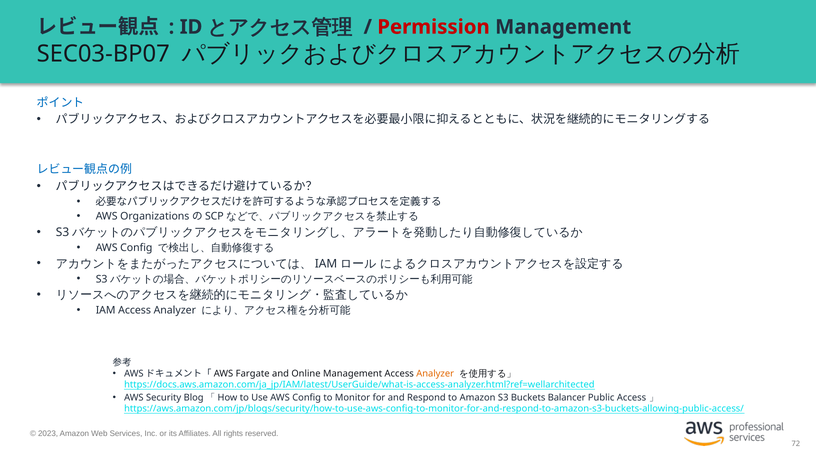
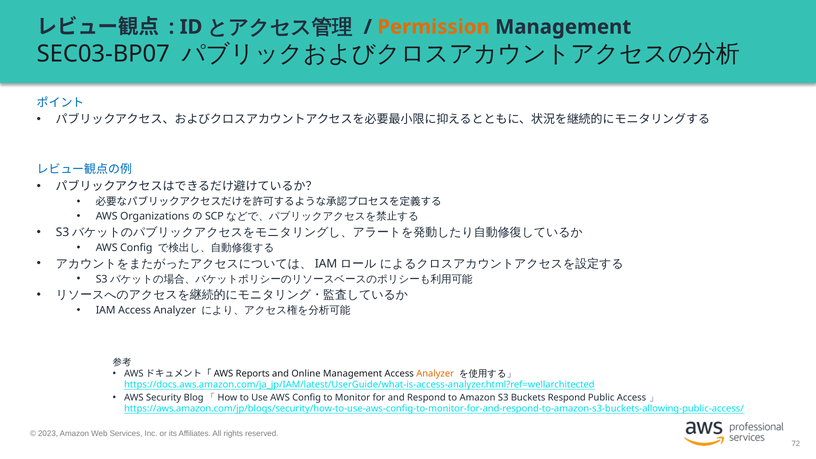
Permission colour: red -> orange (434, 27)
Fargate: Fargate -> Reports (253, 374)
Buckets Balancer: Balancer -> Respond (567, 398)
